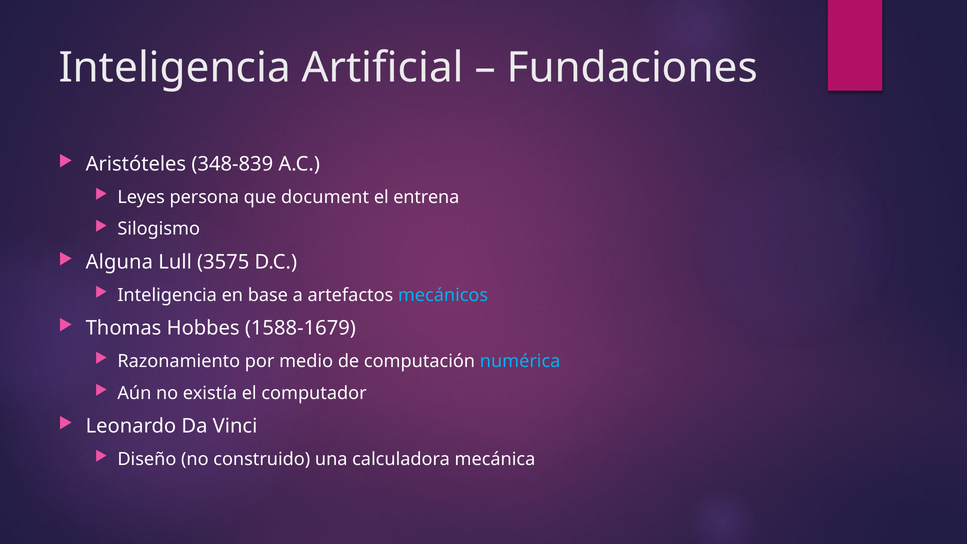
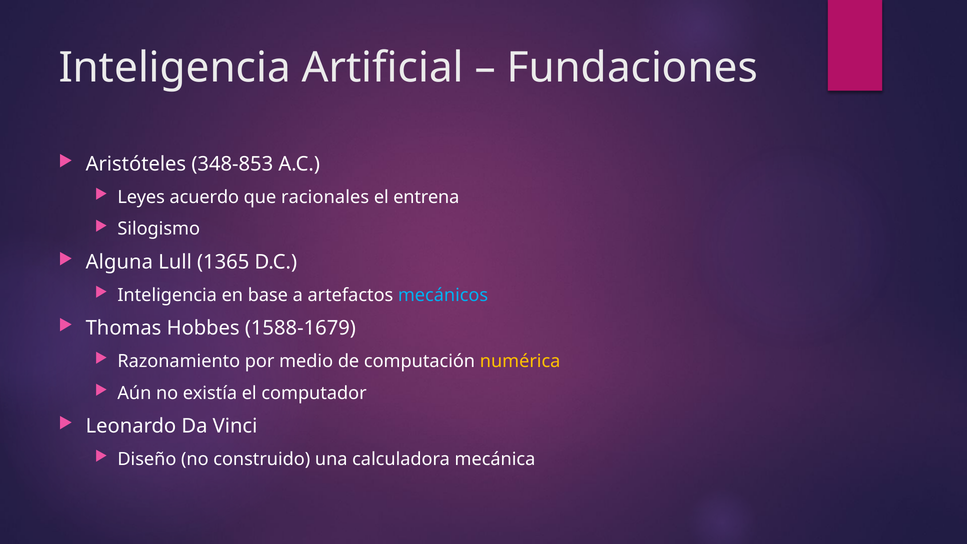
348-839: 348-839 -> 348-853 (232, 164)
persona: persona -> acuerdo (204, 197)
document: document -> racionales (325, 197)
3575: 3575 -> 1365 (223, 262)
numérica colour: light blue -> yellow (520, 361)
